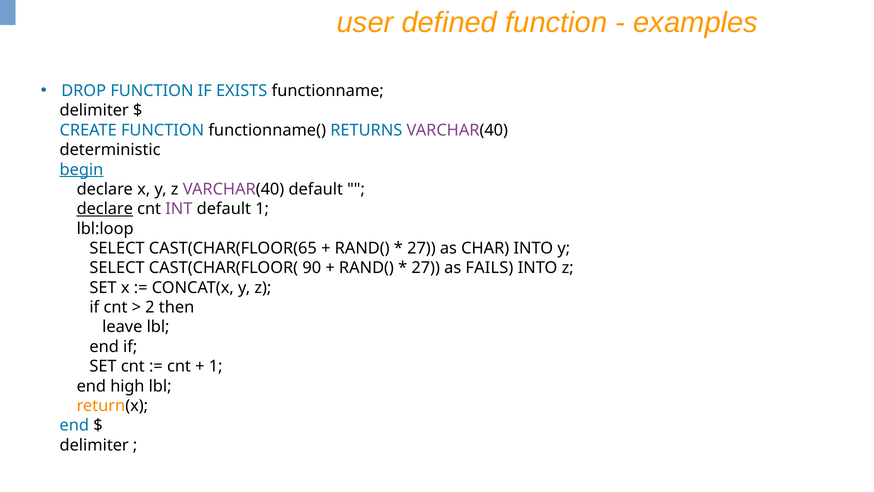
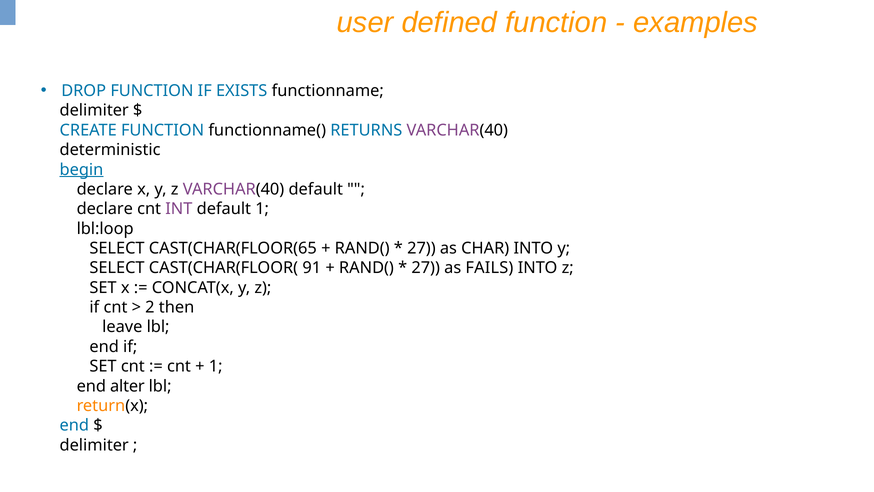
declare underline: present -> none (105, 209)
90: 90 -> 91 (312, 268)
high: high -> alter (127, 386)
